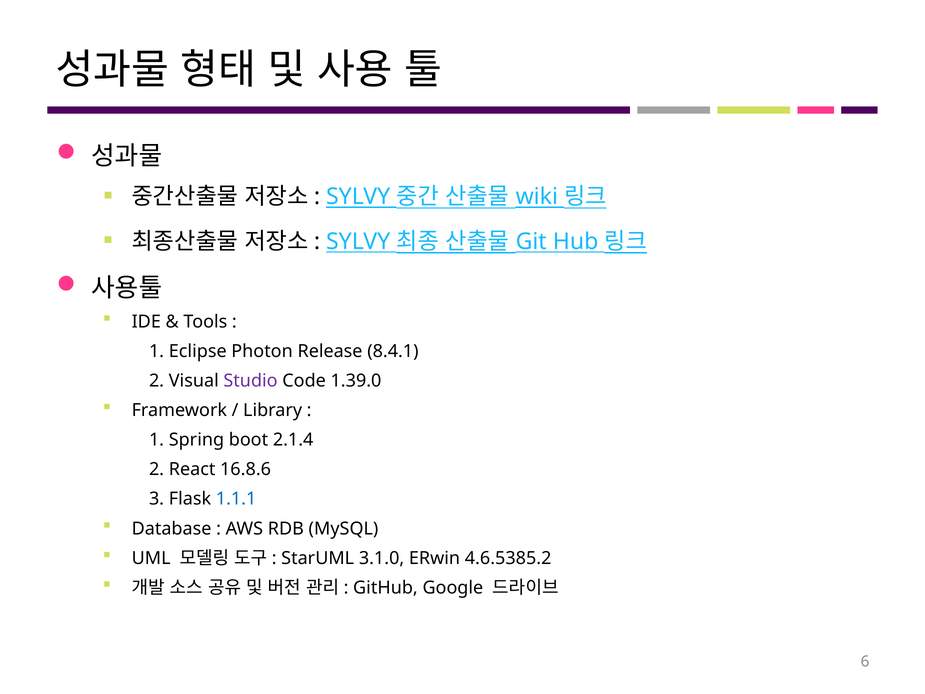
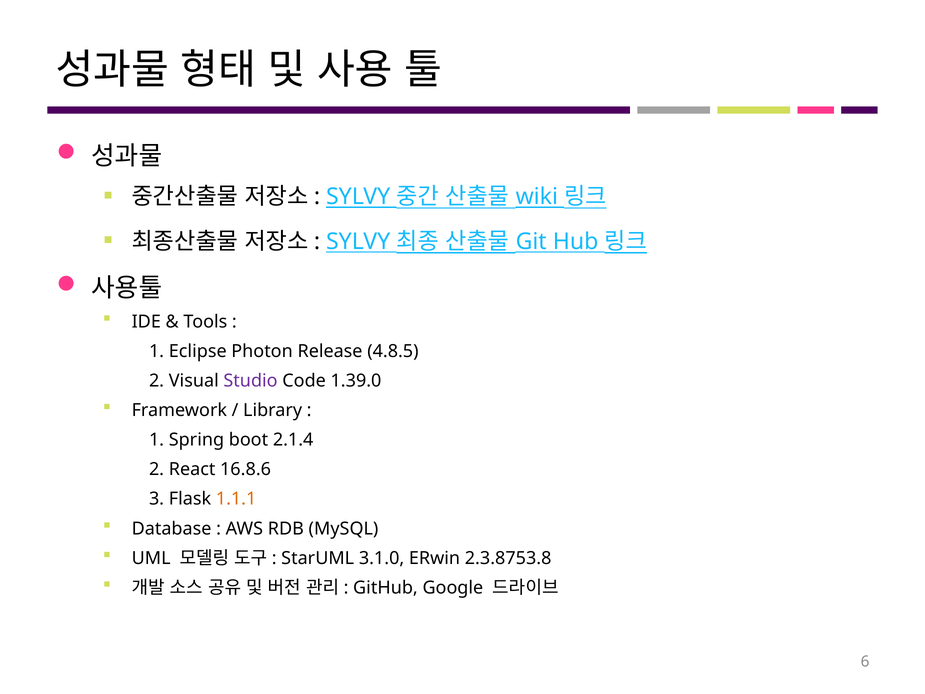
8.4.1: 8.4.1 -> 4.8.5 (393, 351)
1.1.1 colour: blue -> orange (236, 499)
4.6.5385.2: 4.6.5385.2 -> 2.3.8753.8 (508, 558)
